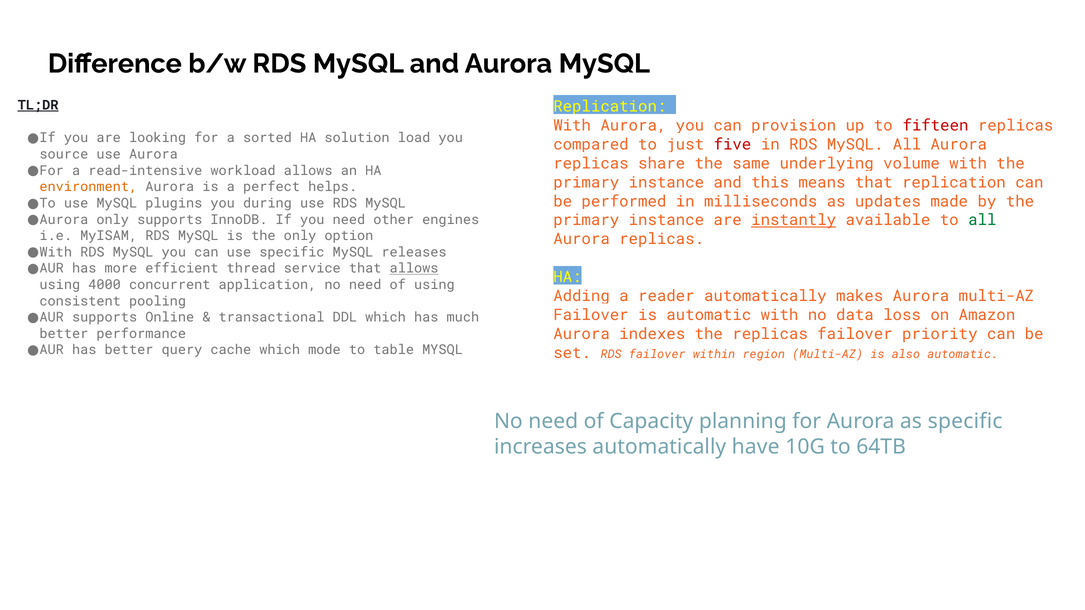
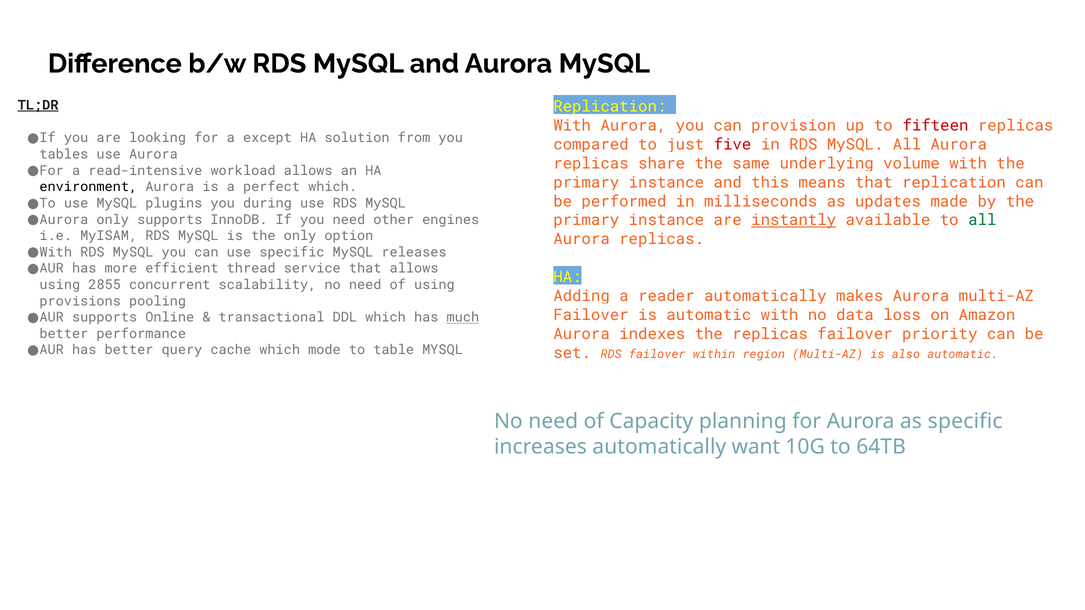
sorted: sorted -> except (267, 138)
load: load -> from (414, 138)
source: source -> tables (64, 154)
environment colour: orange -> black (88, 187)
perfect helps: helps -> which (333, 187)
allows underline: present -> none (414, 269)
4000: 4000 -> 2855 (105, 285)
application: application -> scalability (267, 285)
consistent: consistent -> provisions (80, 301)
much underline: none -> present (463, 318)
have: have -> want (756, 447)
